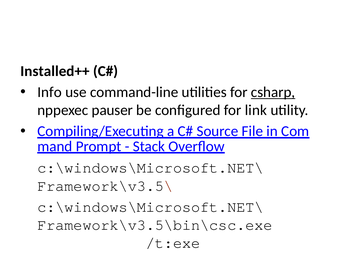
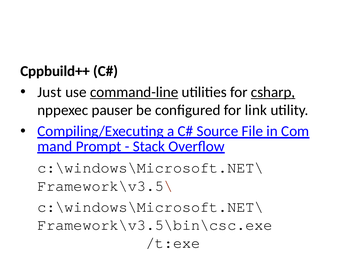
Installed++: Installed++ -> Cppbuild++ (55, 71)
Info: Info -> Just (50, 92)
command-line underline: none -> present (134, 92)
